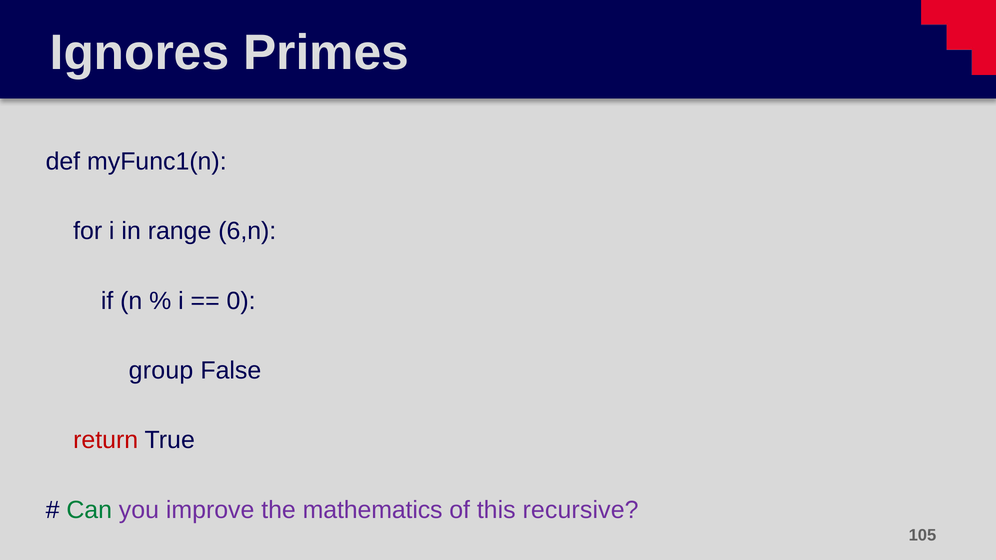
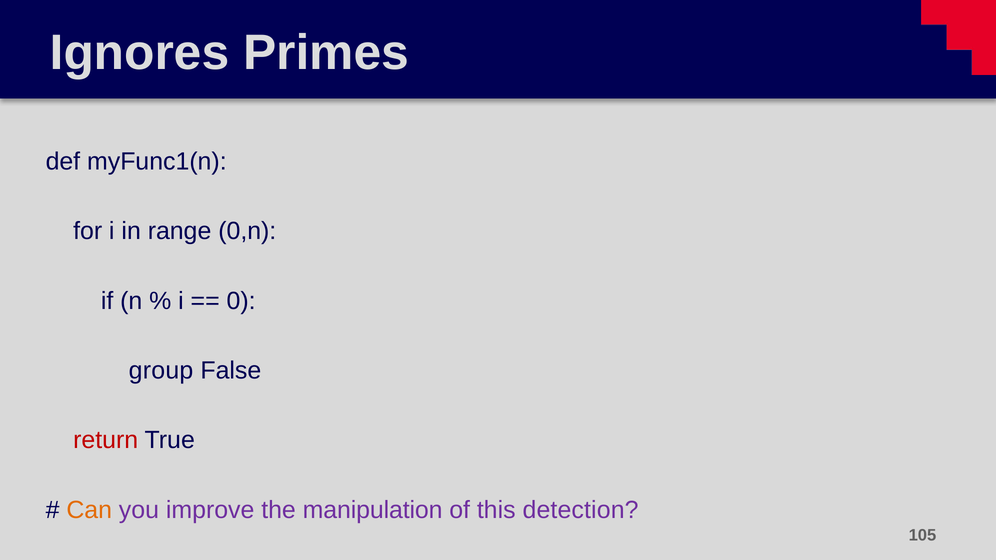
6,n: 6,n -> 0,n (247, 231)
Can colour: green -> orange (89, 510)
mathematics: mathematics -> manipulation (373, 510)
recursive: recursive -> detection (581, 510)
